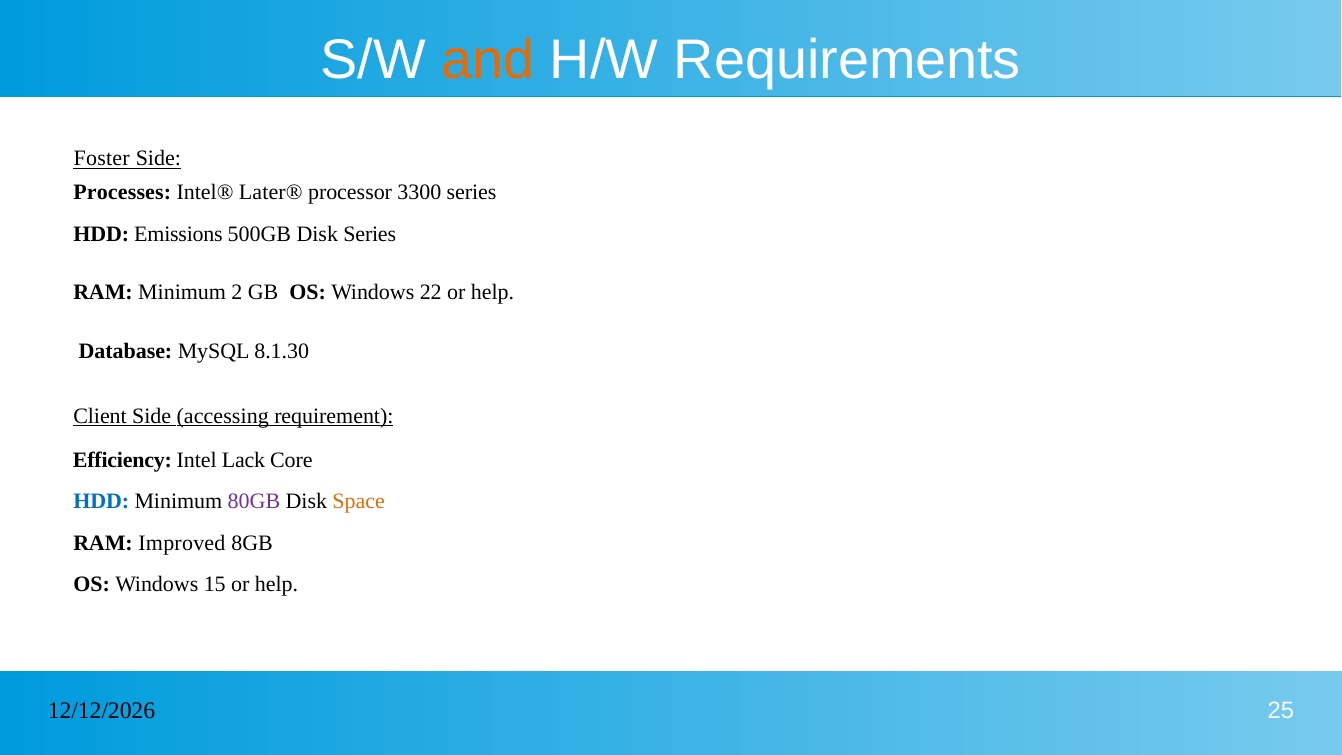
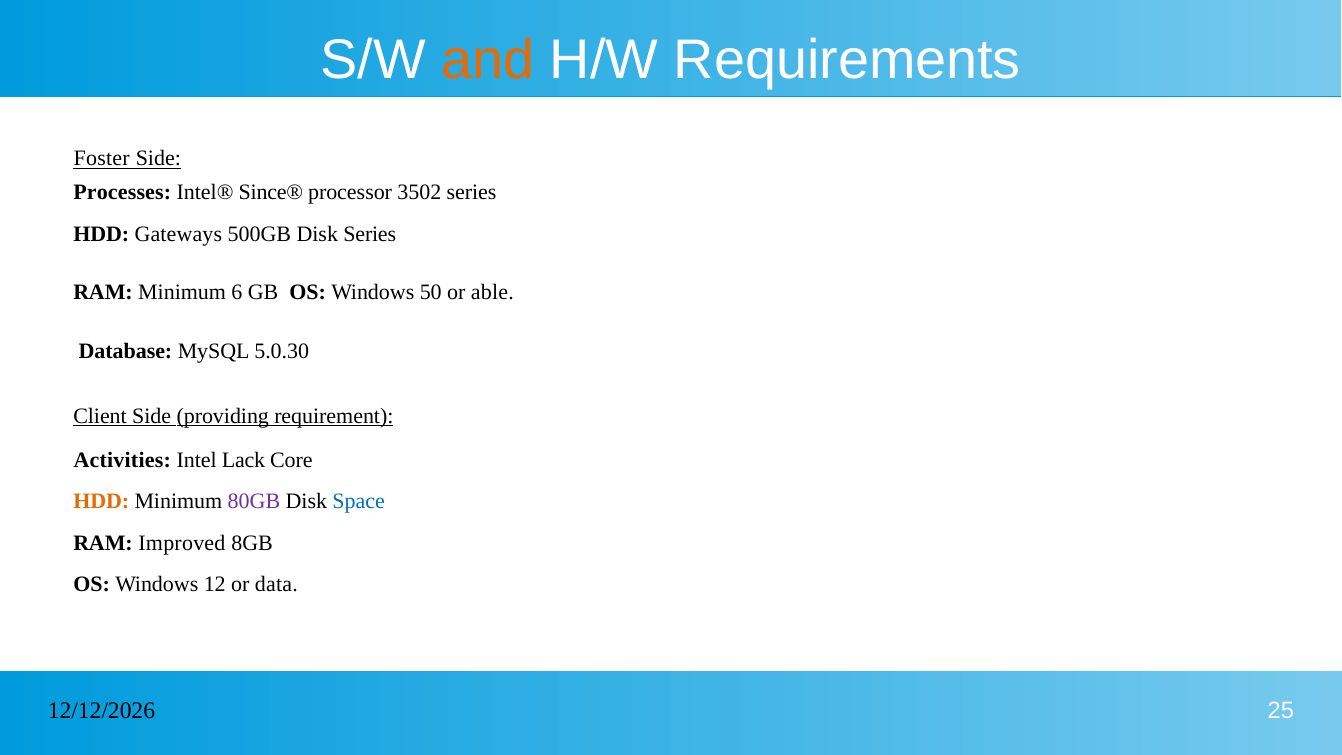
Later®: Later® -> Since® (271, 193)
3300: 3300 -> 3502 (419, 193)
Emissions: Emissions -> Gateways (178, 234)
2: 2 -> 6 (237, 293)
22: 22 -> 50 (431, 293)
help: help -> able (492, 293)
8.1.30: 8.1.30 -> 5.0.30 (282, 351)
accessing: accessing -> providing (223, 416)
Efficiency: Efficiency -> Activities (122, 460)
HDD colour: blue -> orange (101, 502)
Space colour: orange -> blue (359, 502)
15: 15 -> 12 (215, 584)
help: help -> data (276, 584)
